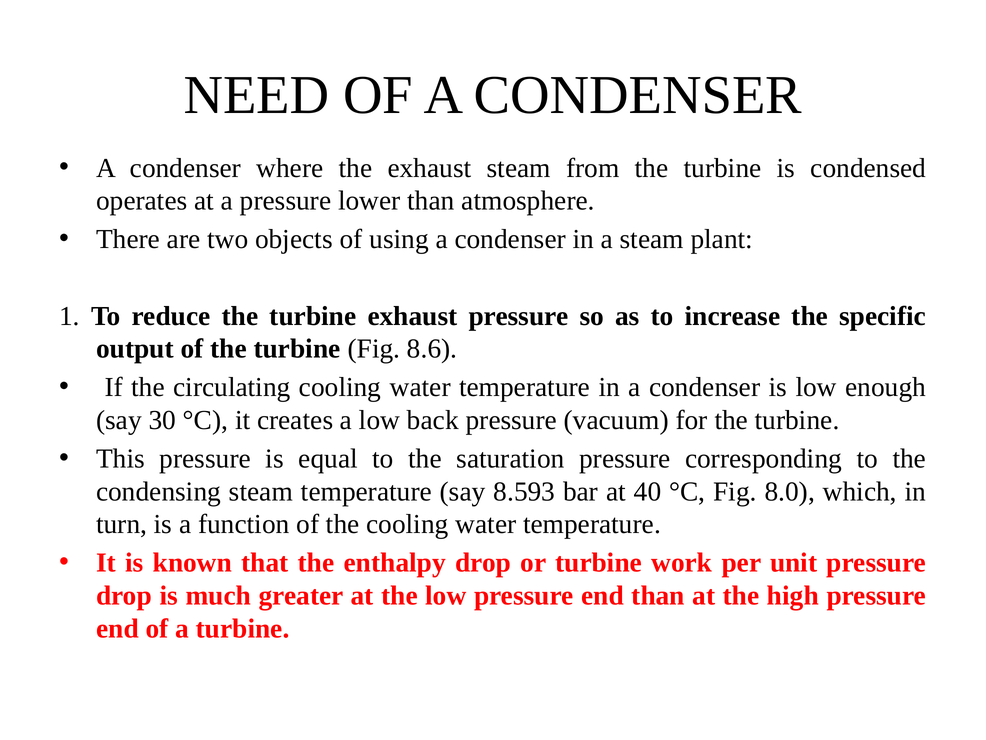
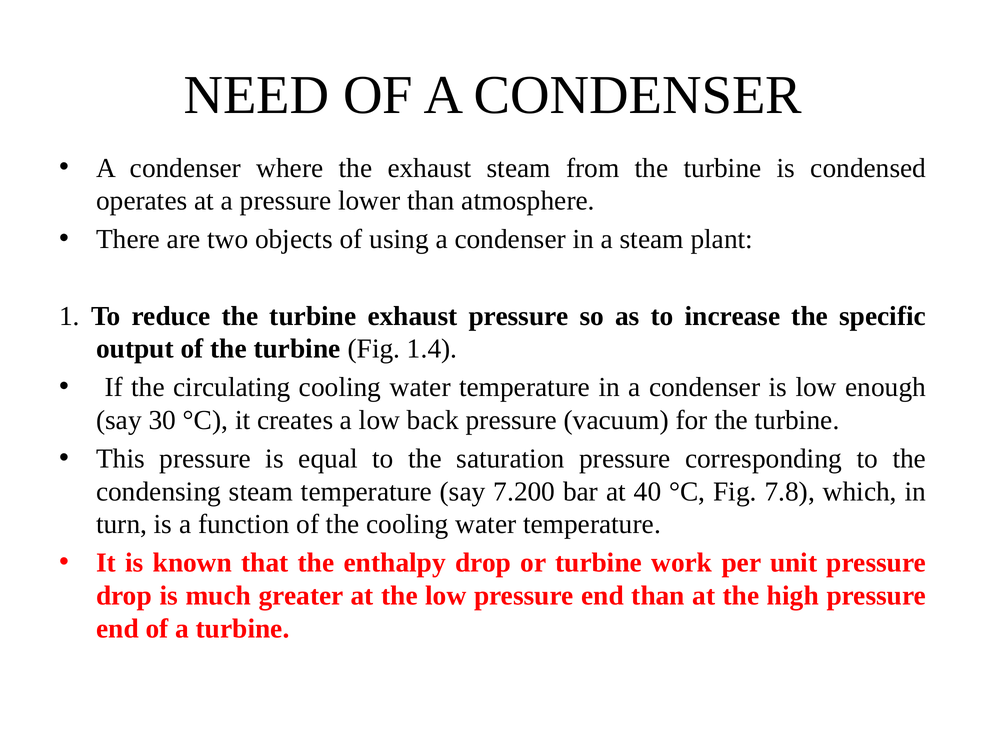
8.6: 8.6 -> 1.4 (432, 349)
8.593: 8.593 -> 7.200 (524, 491)
8.0: 8.0 -> 7.8 (790, 491)
